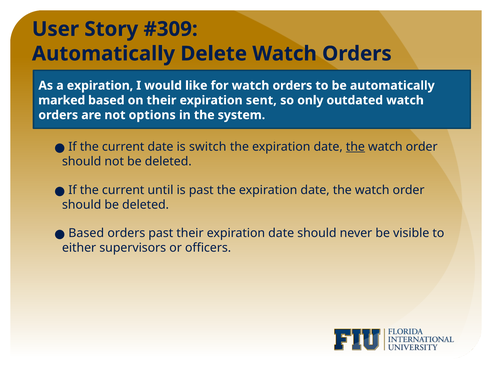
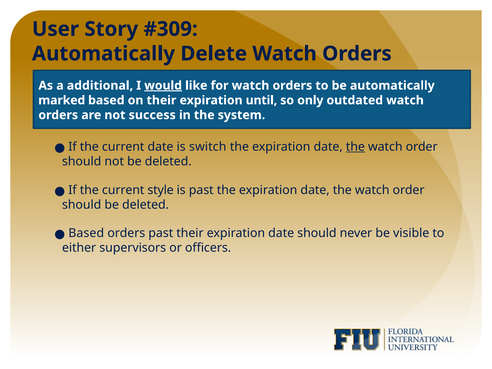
a expiration: expiration -> additional (100, 86)
would underline: none -> present (163, 86)
sent: sent -> until (261, 100)
options: options -> success (152, 115)
until: until -> style (161, 190)
